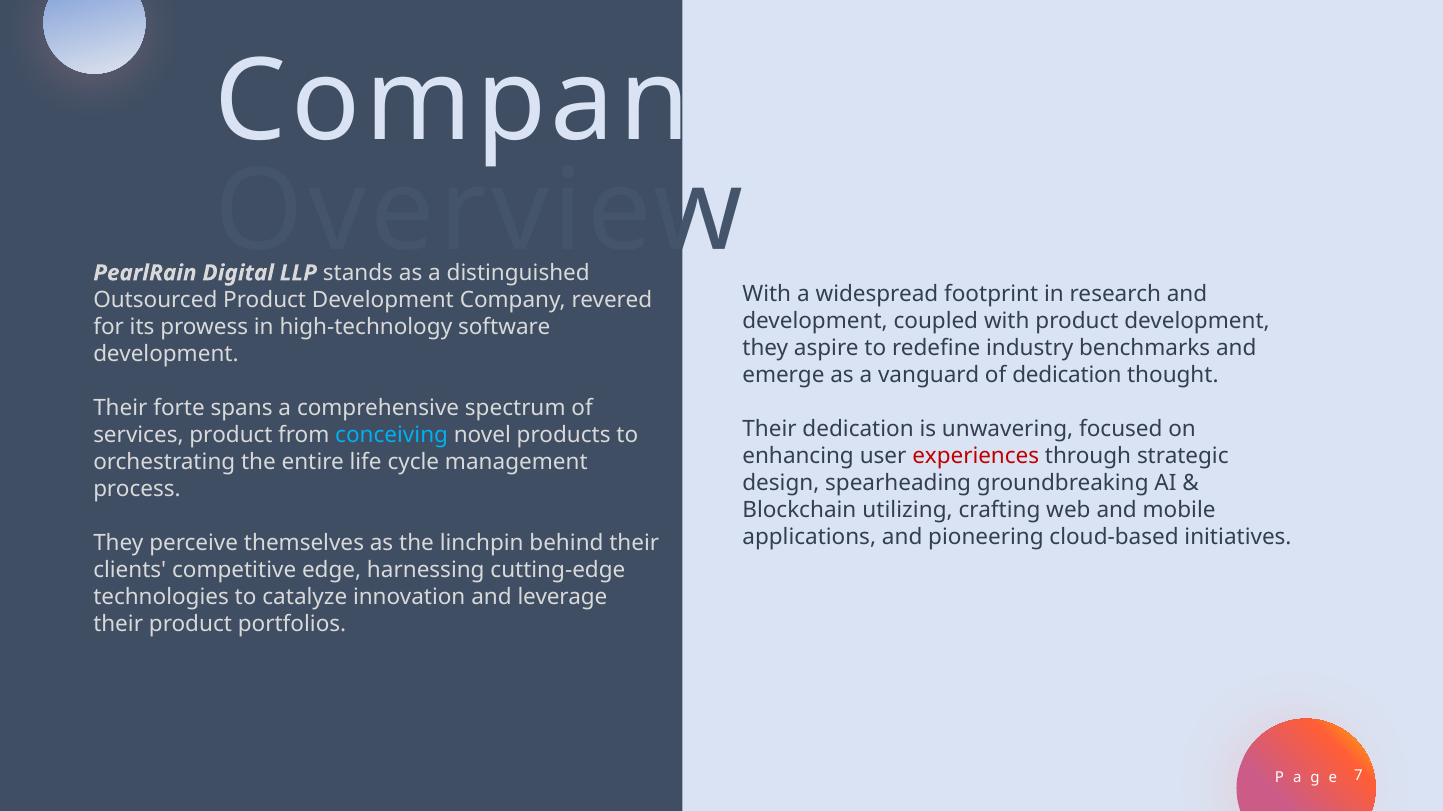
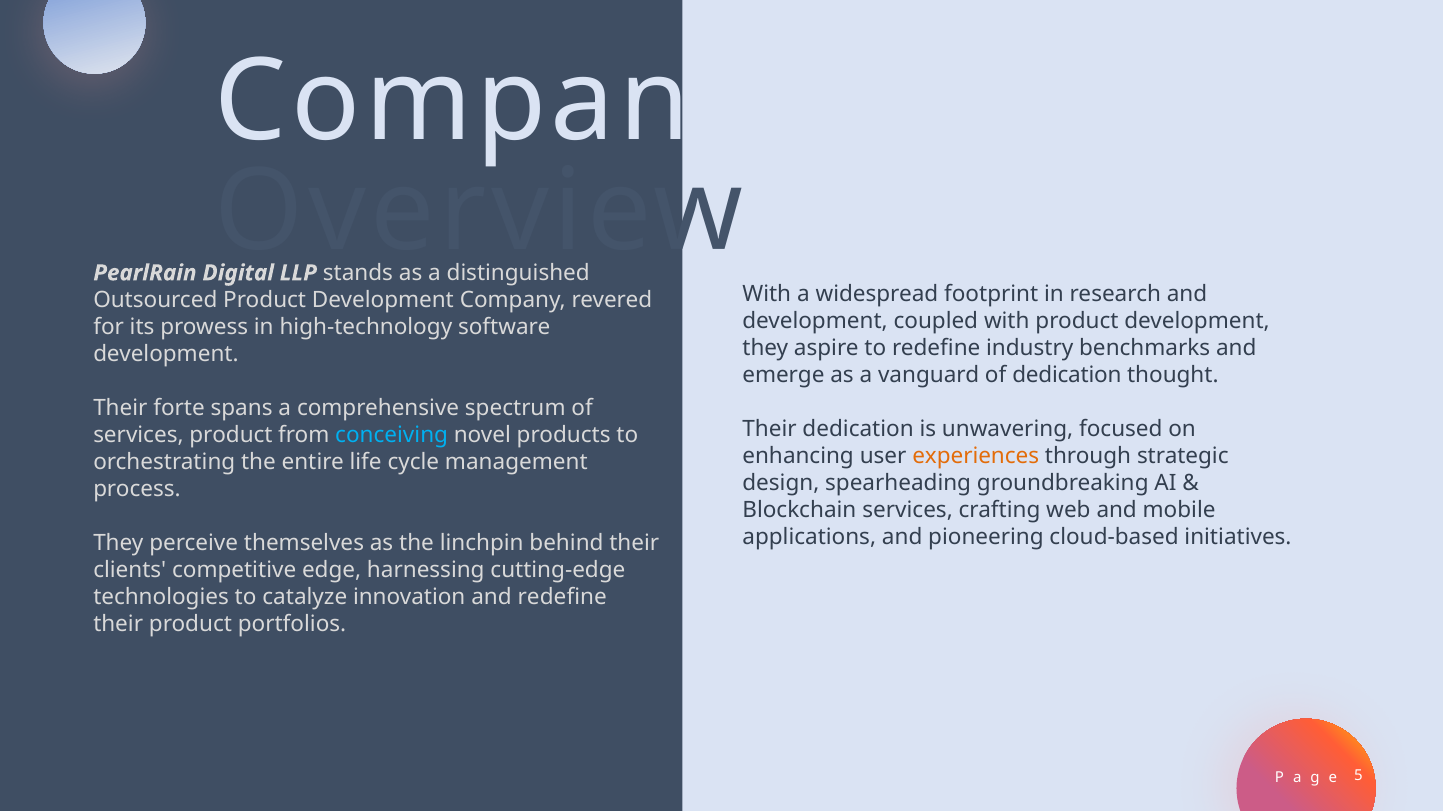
experiences colour: red -> orange (976, 457)
Blockchain utilizing: utilizing -> services (908, 511)
and leverage: leverage -> redefine (562, 598)
7: 7 -> 5 (1358, 776)
